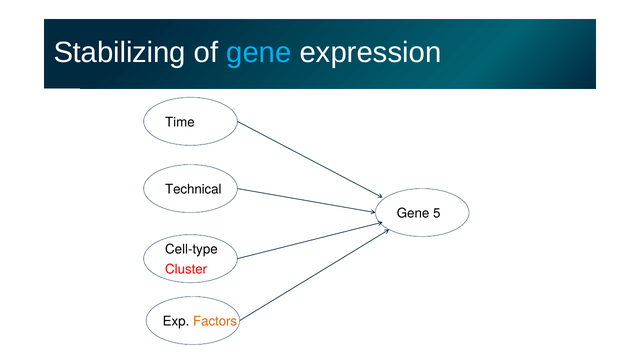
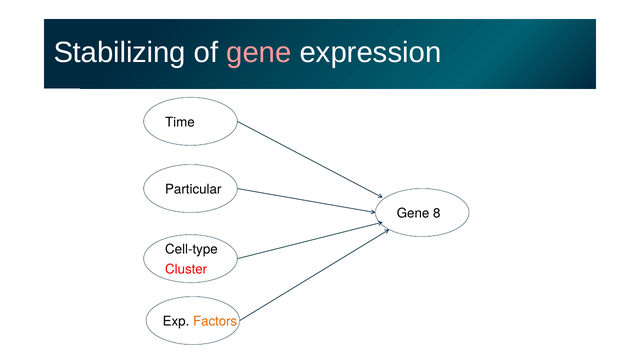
gene colour: light blue -> pink (259, 53)
Technical: Technical -> Particular (193, 189)
5: 5 -> 8 (437, 213)
